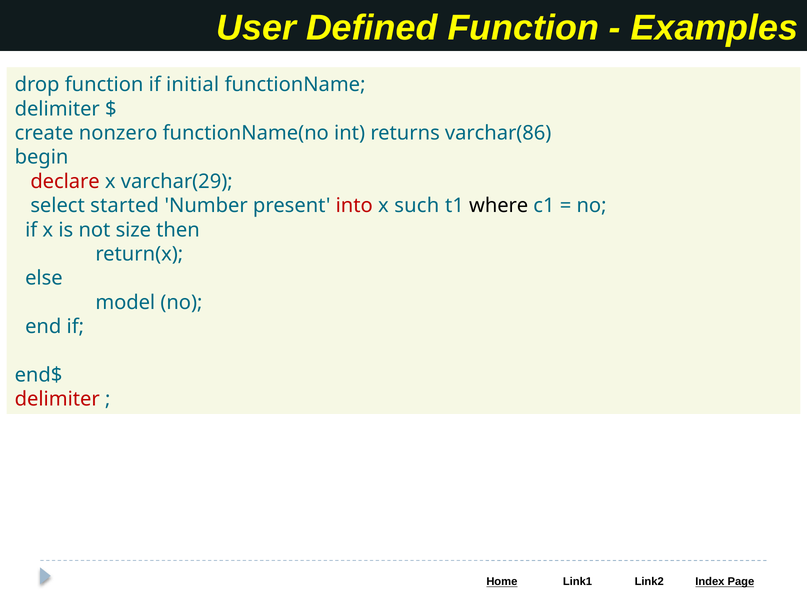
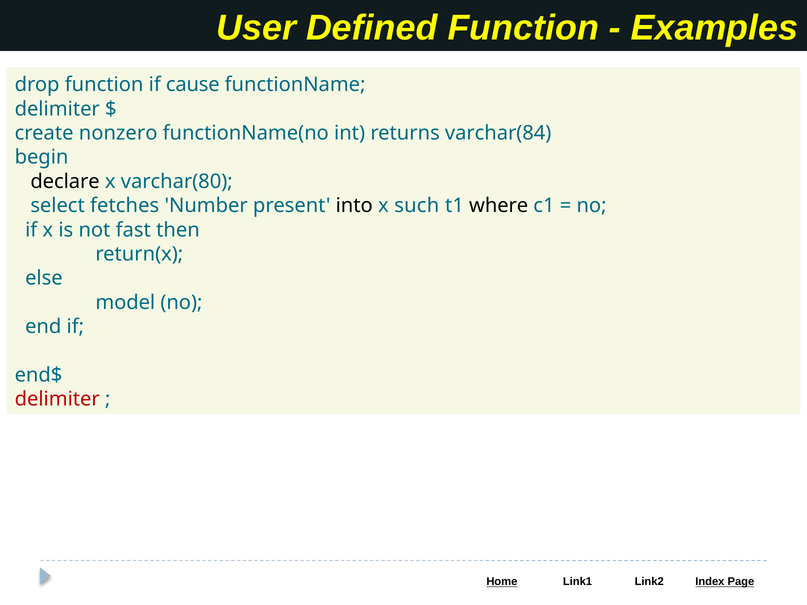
initial: initial -> cause (193, 85)
varchar(86: varchar(86 -> varchar(84 (498, 133)
declare colour: red -> black (65, 182)
varchar(29: varchar(29 -> varchar(80 (177, 182)
started: started -> fetches (125, 206)
into colour: red -> black (354, 206)
size: size -> fast (133, 230)
